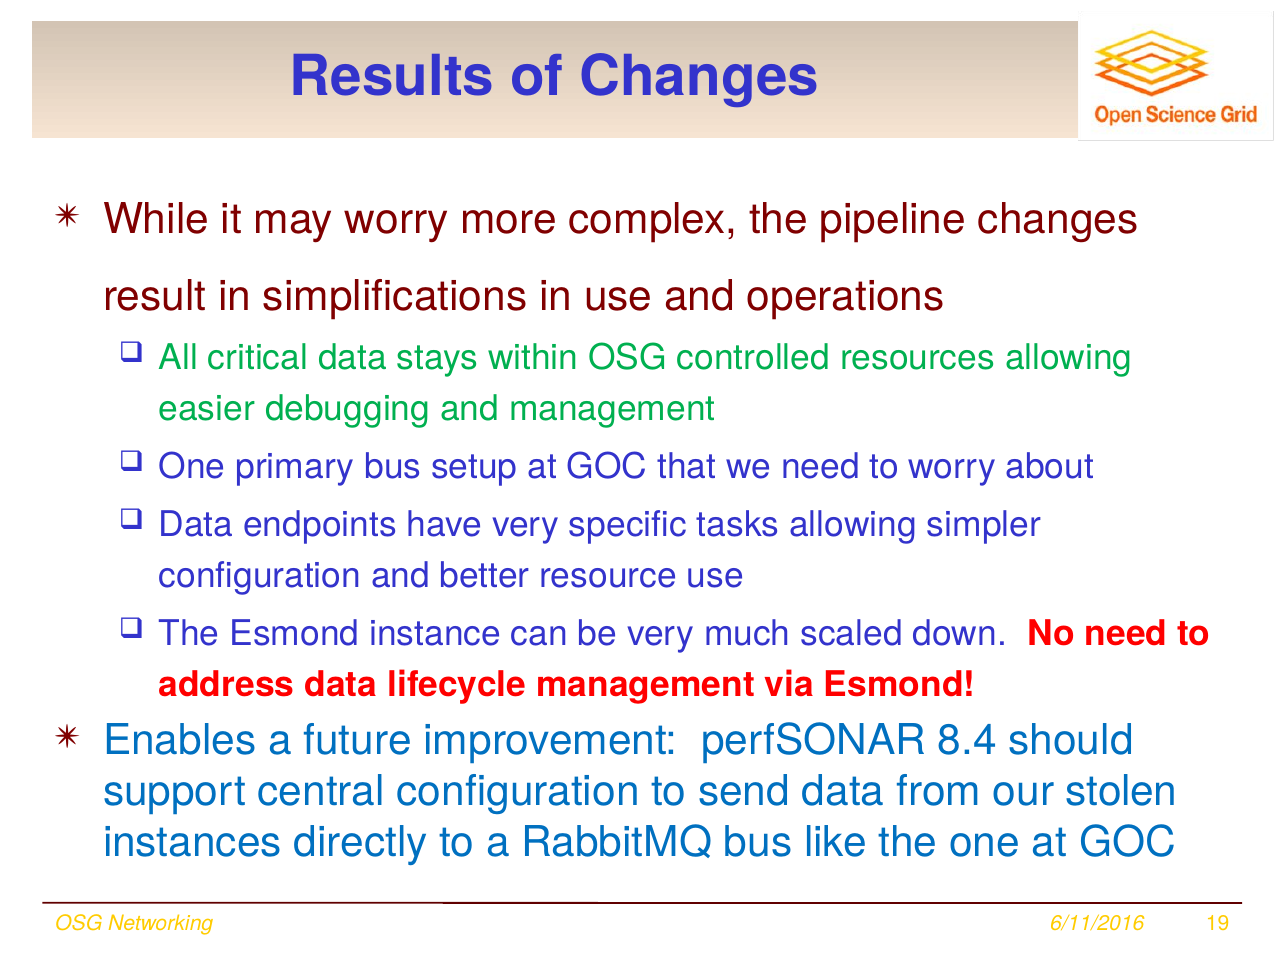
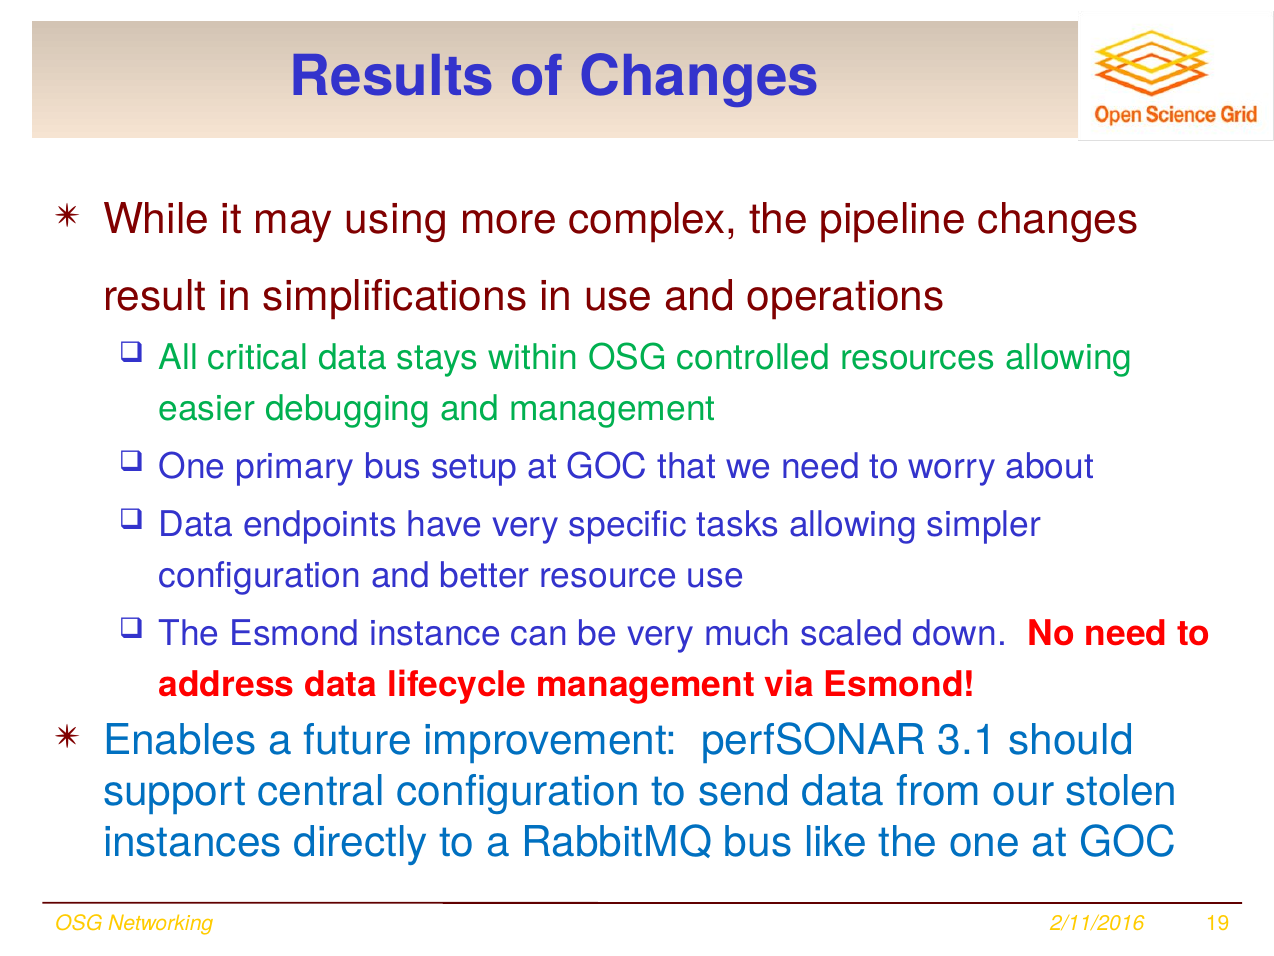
may worry: worry -> using (397, 220)
8.4: 8.4 -> 3.1 (967, 740)
6/11/2016: 6/11/2016 -> 2/11/2016 (1097, 923)
